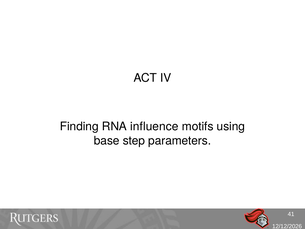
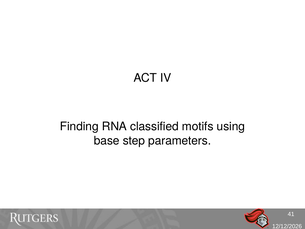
influence: influence -> classified (154, 126)
